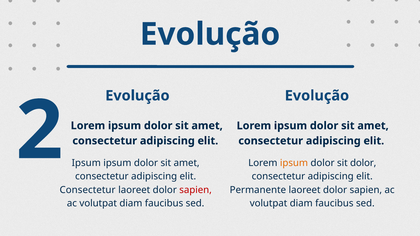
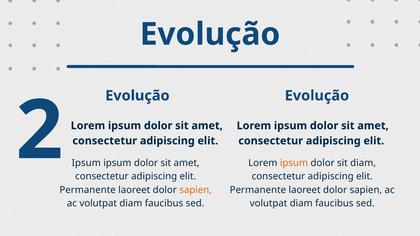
sit dolor: dolor -> diam (363, 163)
Consectetur: Consectetur -> Permanente (88, 190)
sapien colour: red -> orange (196, 190)
